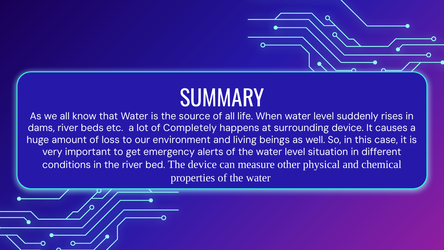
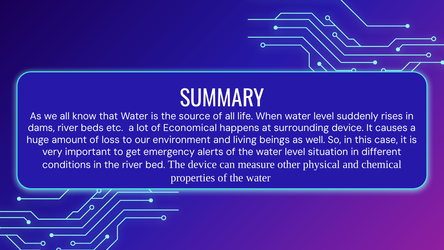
Completely: Completely -> Economical (190, 128)
